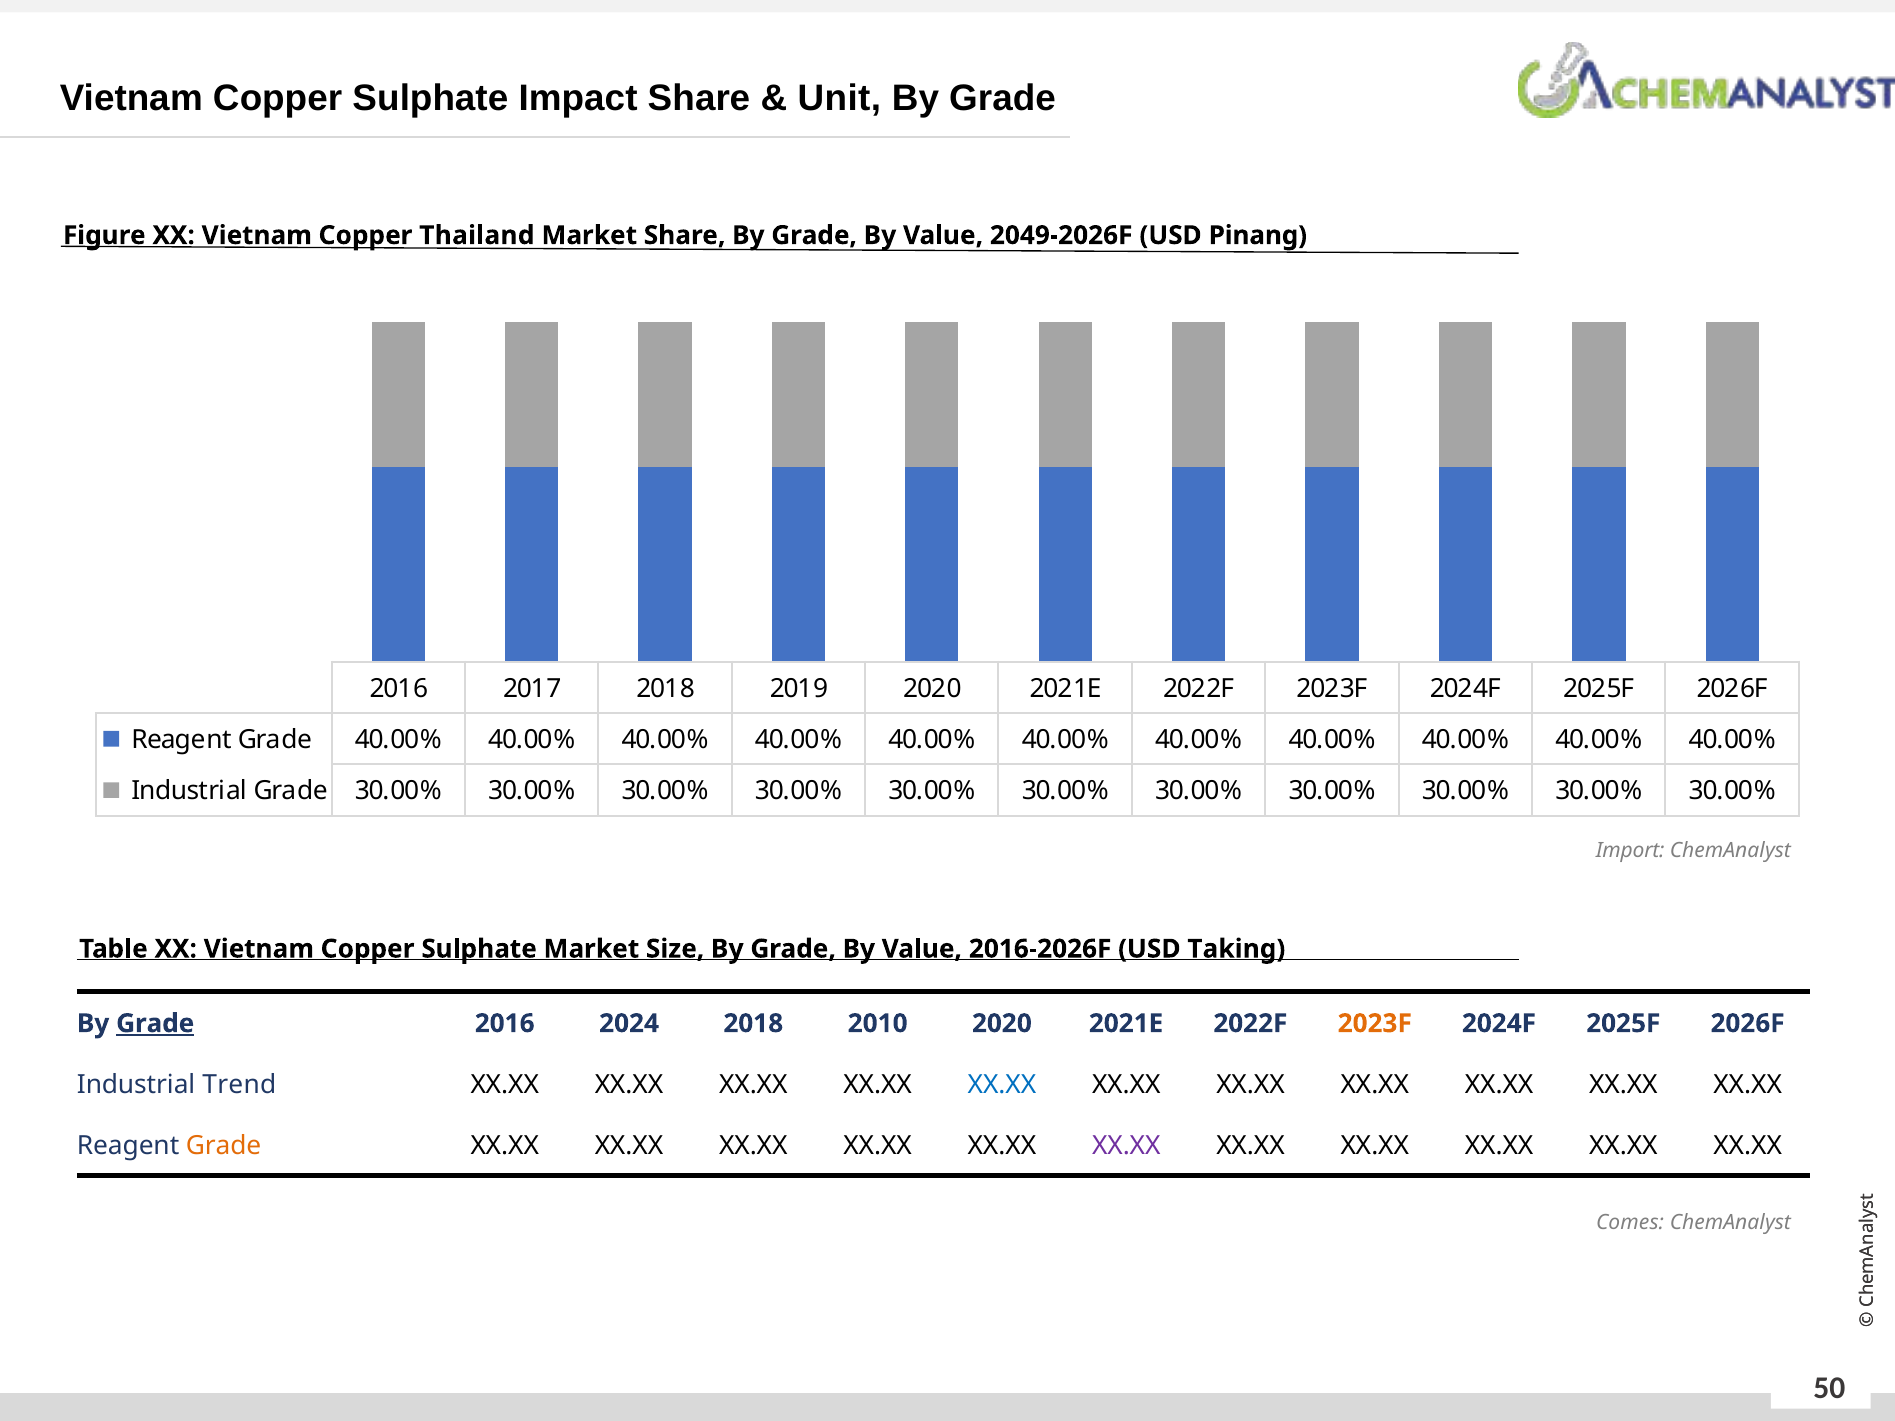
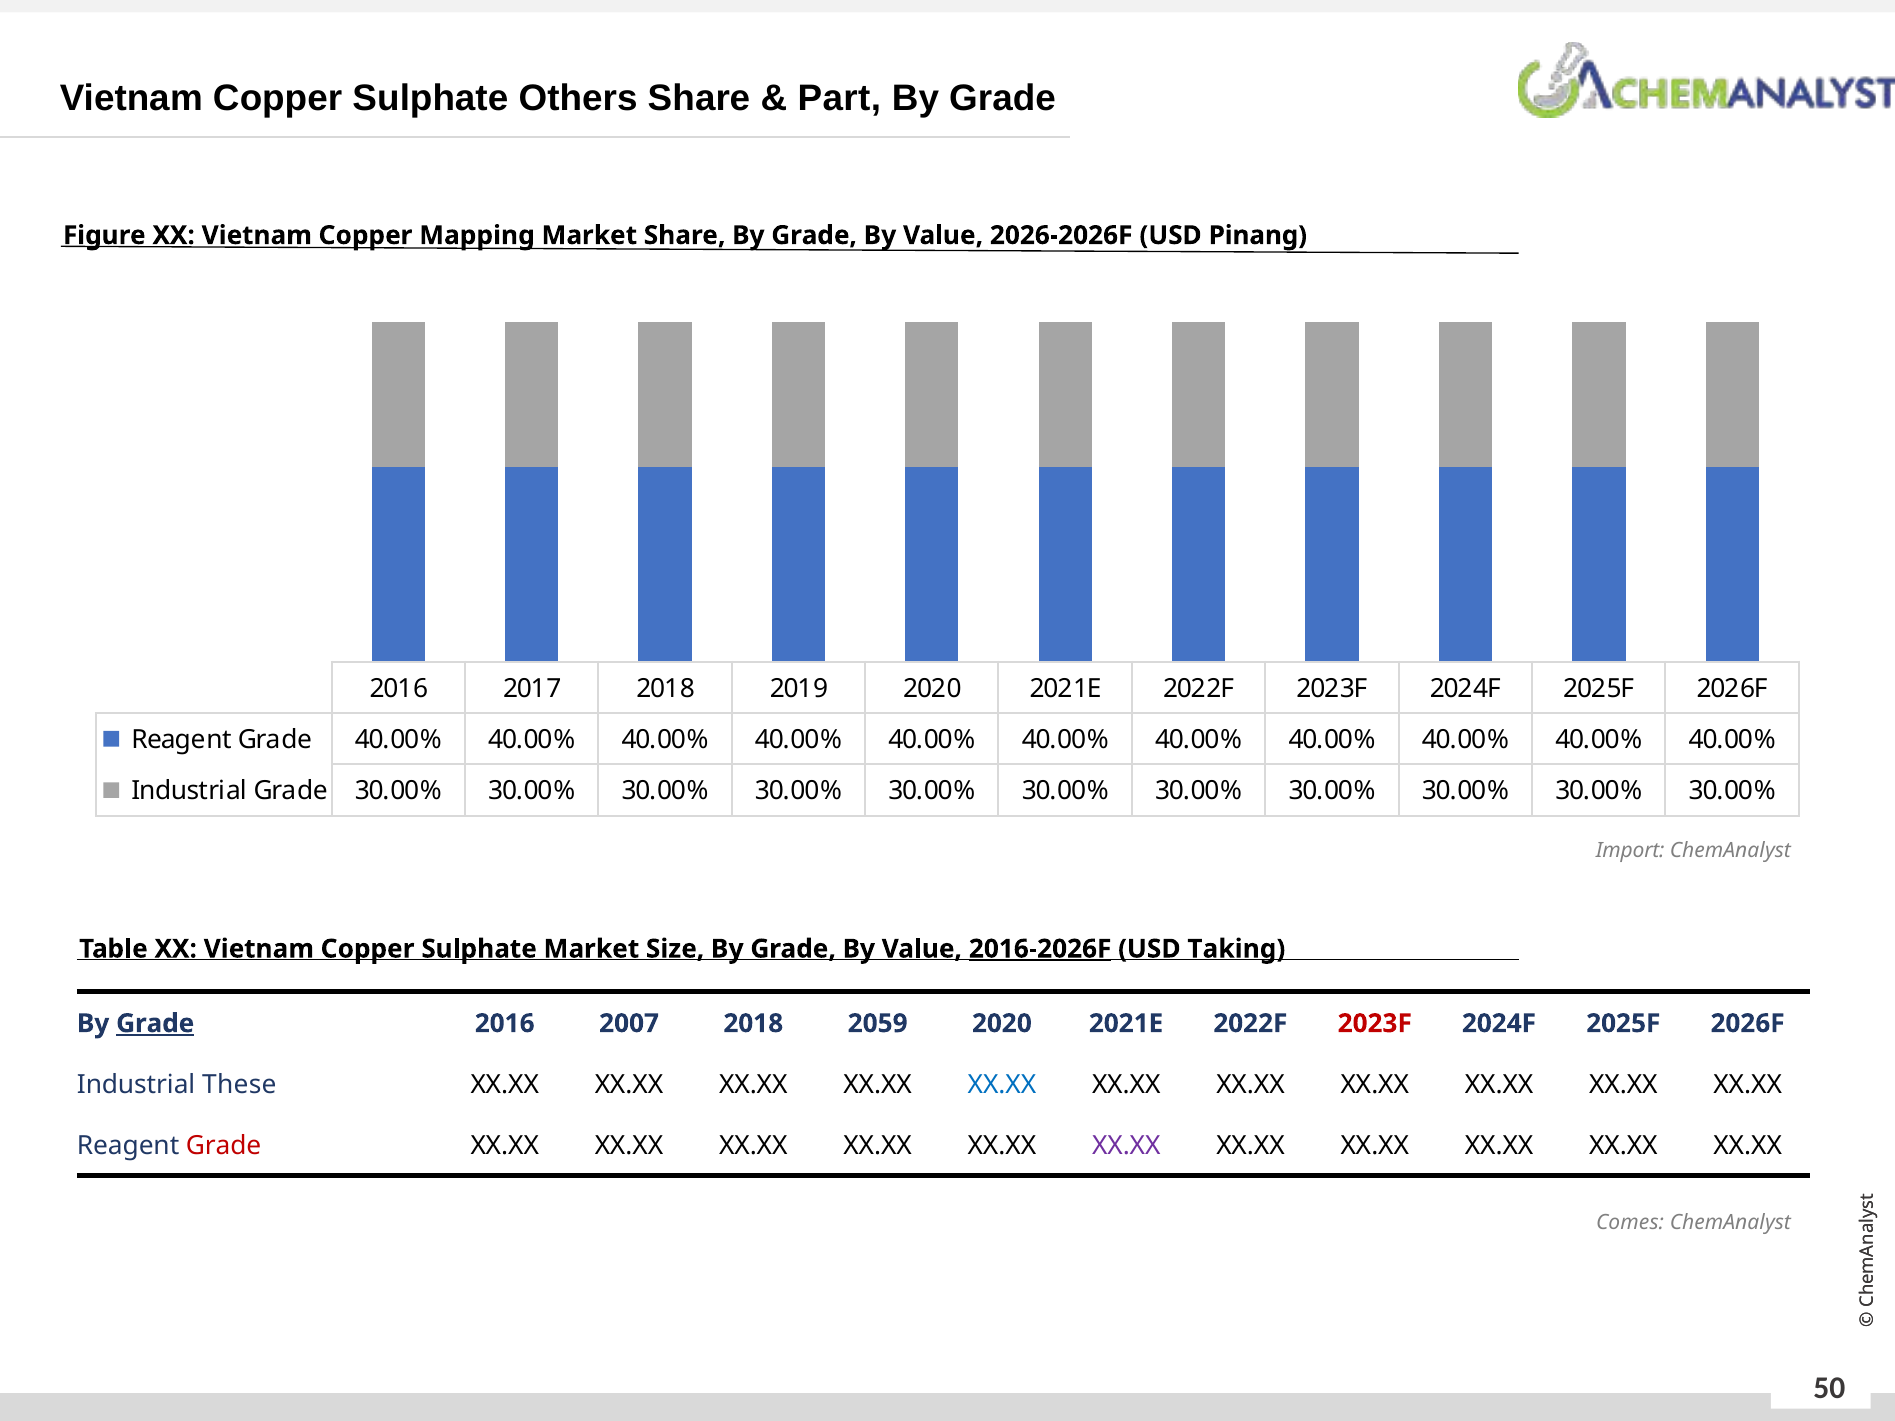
Impact: Impact -> Others (578, 98)
Unit: Unit -> Part (839, 98)
Thailand: Thailand -> Mapping (477, 235)
2049-2026F: 2049-2026F -> 2026-2026F (1061, 235)
2016-2026F underline: none -> present (1040, 949)
2024: 2024 -> 2007 (629, 1024)
2010: 2010 -> 2059 (878, 1024)
2023F colour: orange -> red (1375, 1024)
Trend: Trend -> These (239, 1085)
Grade colour: orange -> red (224, 1146)
